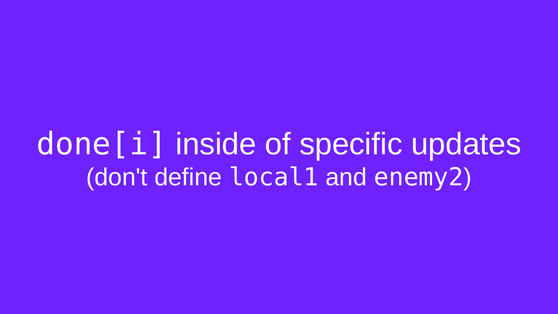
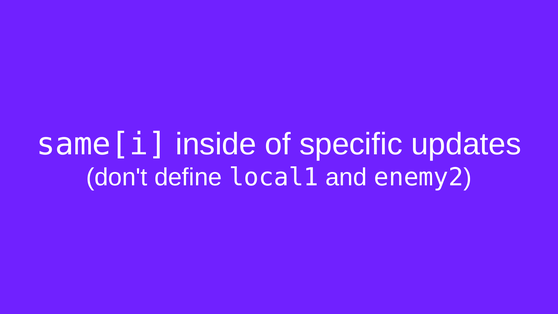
done[i: done[i -> same[i (102, 144)
